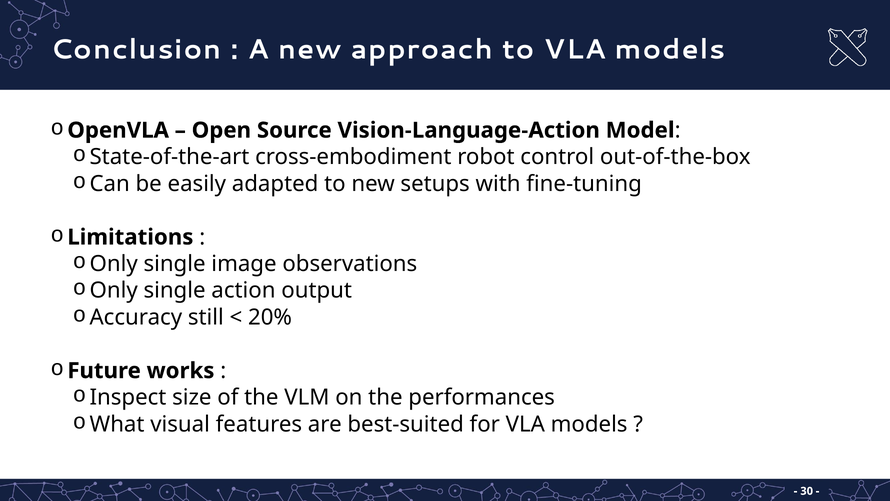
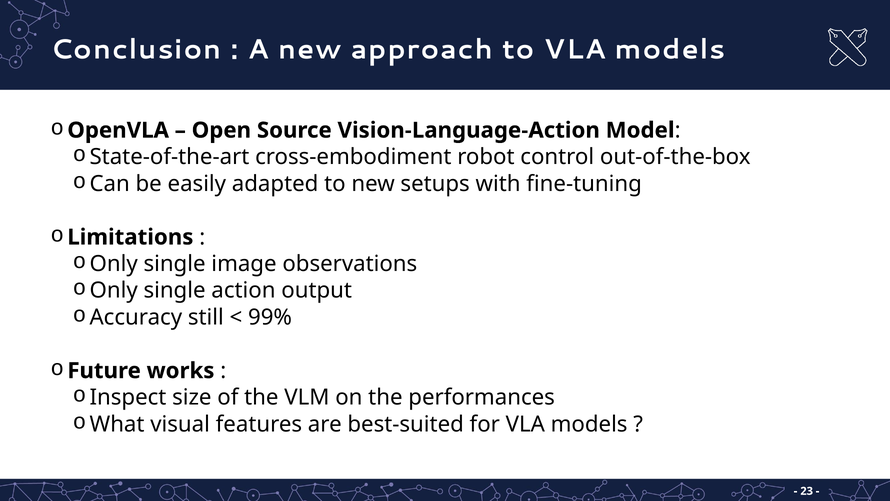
20%: 20% -> 99% (270, 317)
30: 30 -> 23 (807, 491)
